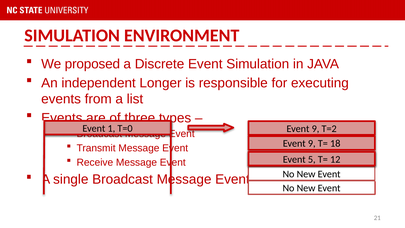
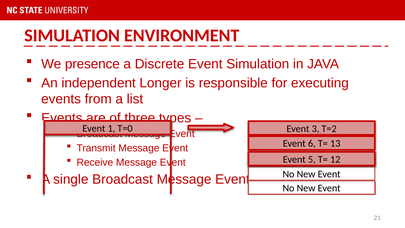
proposed: proposed -> presence (92, 64)
9: 9 -> 3 (315, 129)
9: 9 -> 6 (312, 144)
18: 18 -> 13 (335, 144)
